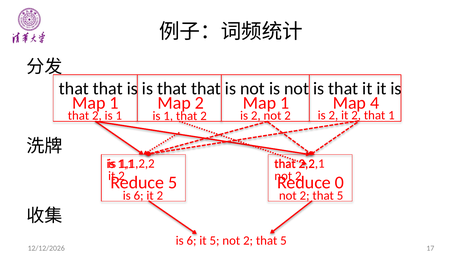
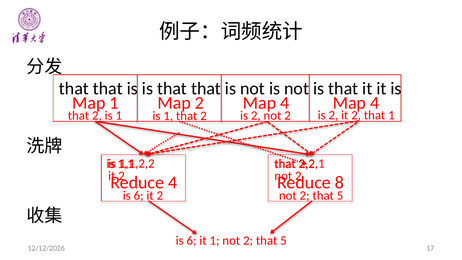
2 Map 1: 1 -> 4 (285, 103)
5: 5 -> 4 (173, 183)
0: 0 -> 8 (339, 183)
it 5: 5 -> 1 (214, 241)
